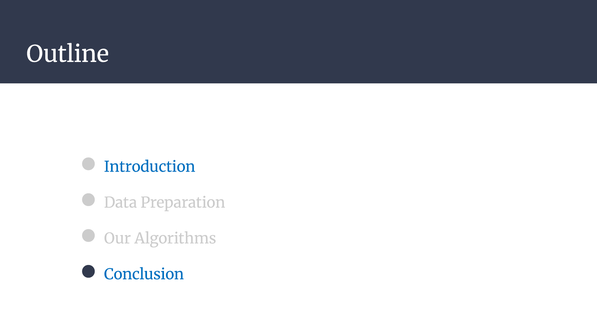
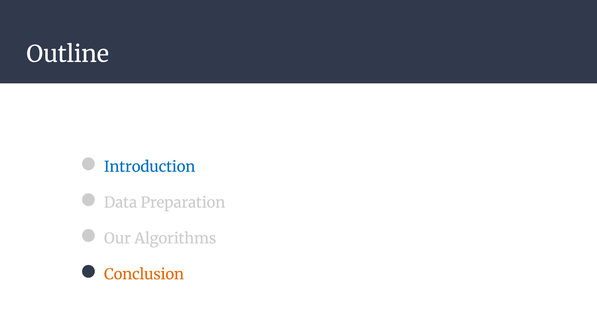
Conclusion colour: blue -> orange (144, 274)
